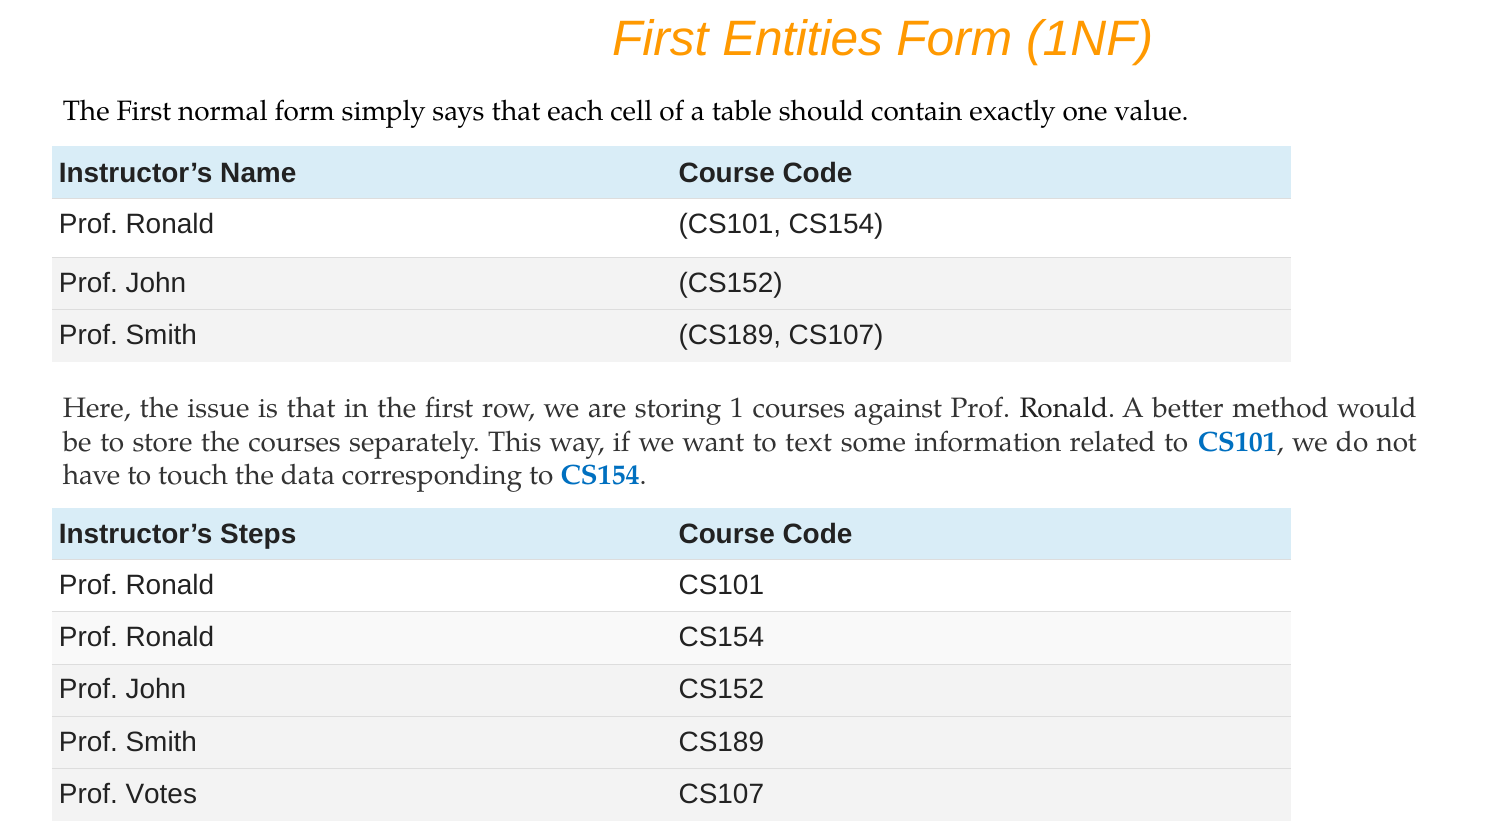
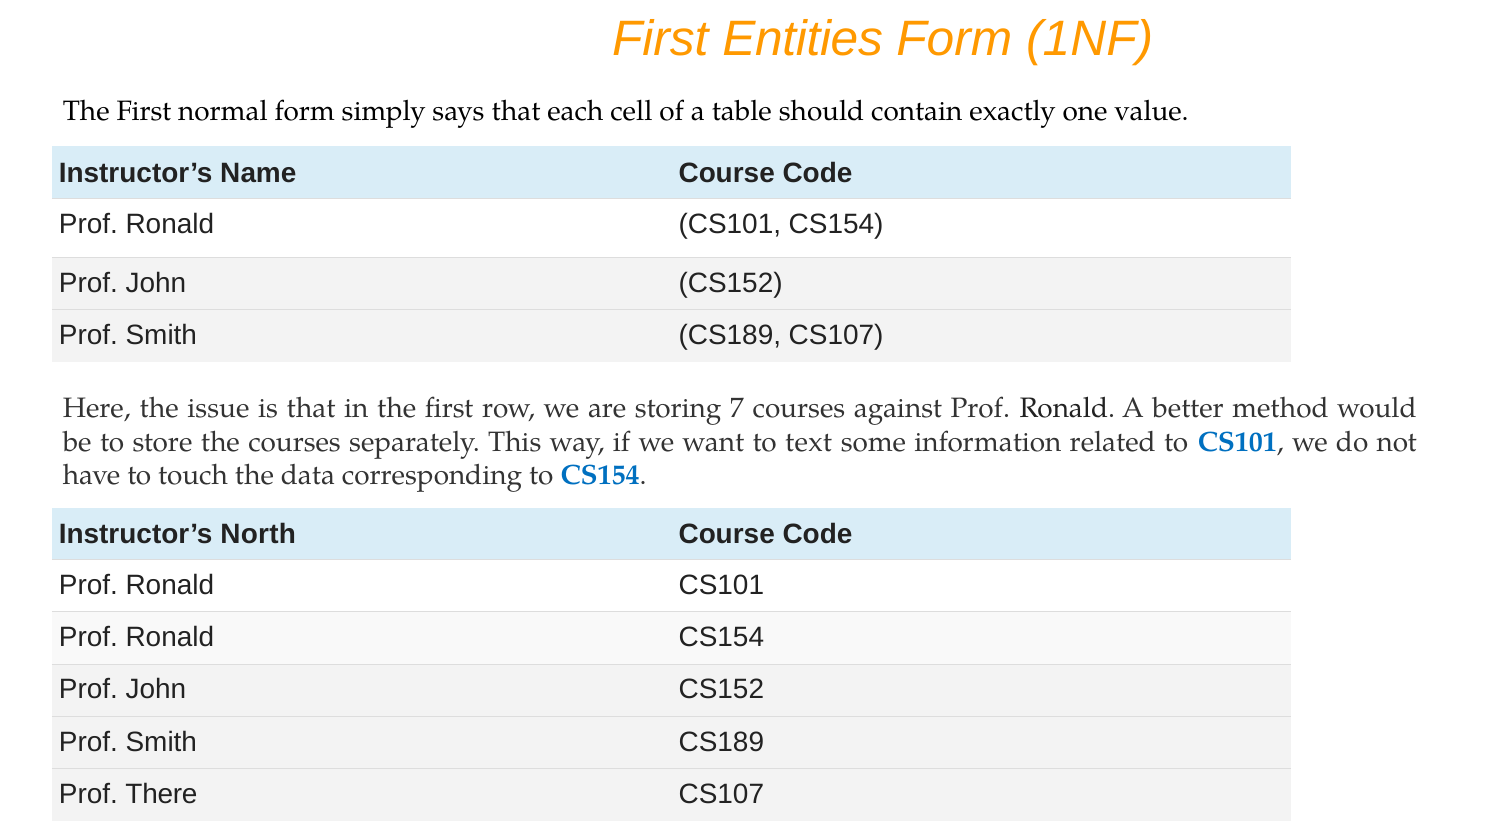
1: 1 -> 7 (737, 408)
Steps: Steps -> North (258, 534)
Votes: Votes -> There (161, 794)
